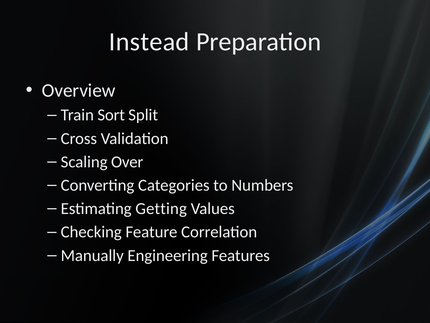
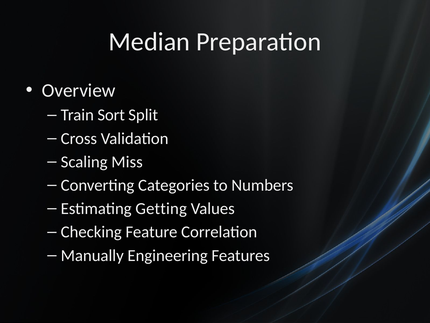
Instead: Instead -> Median (149, 42)
Over: Over -> Miss (127, 162)
